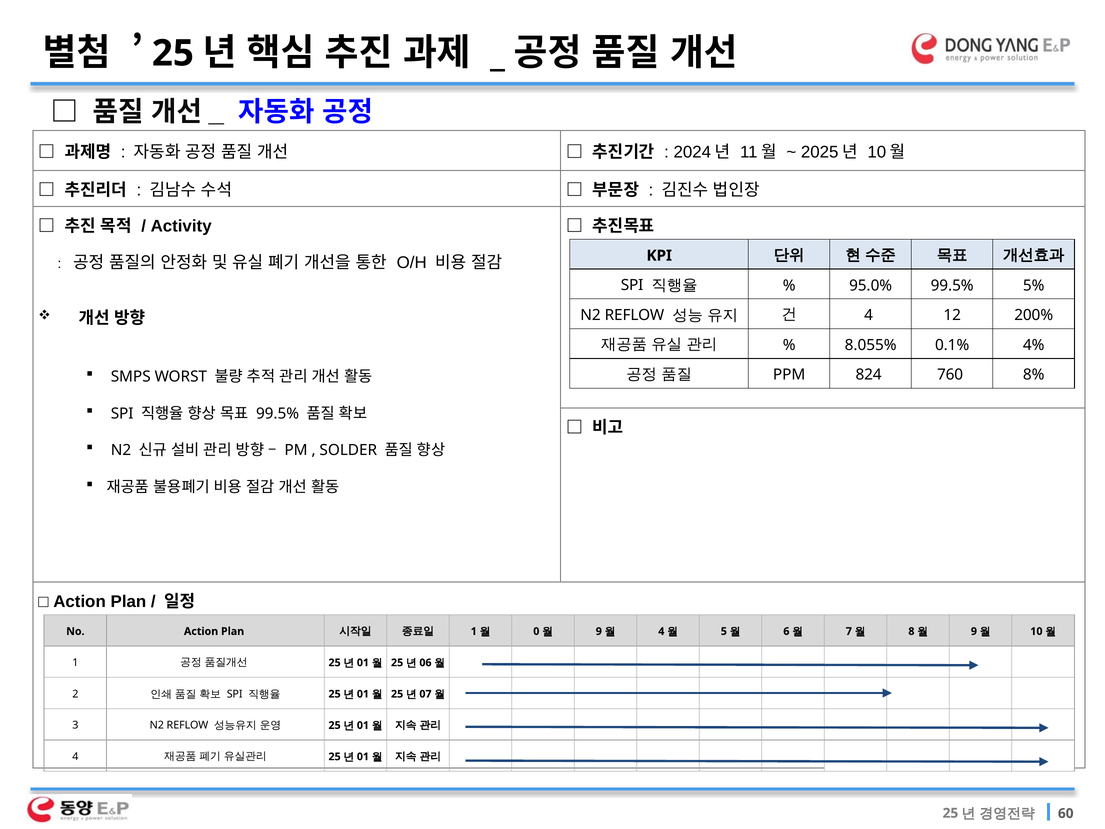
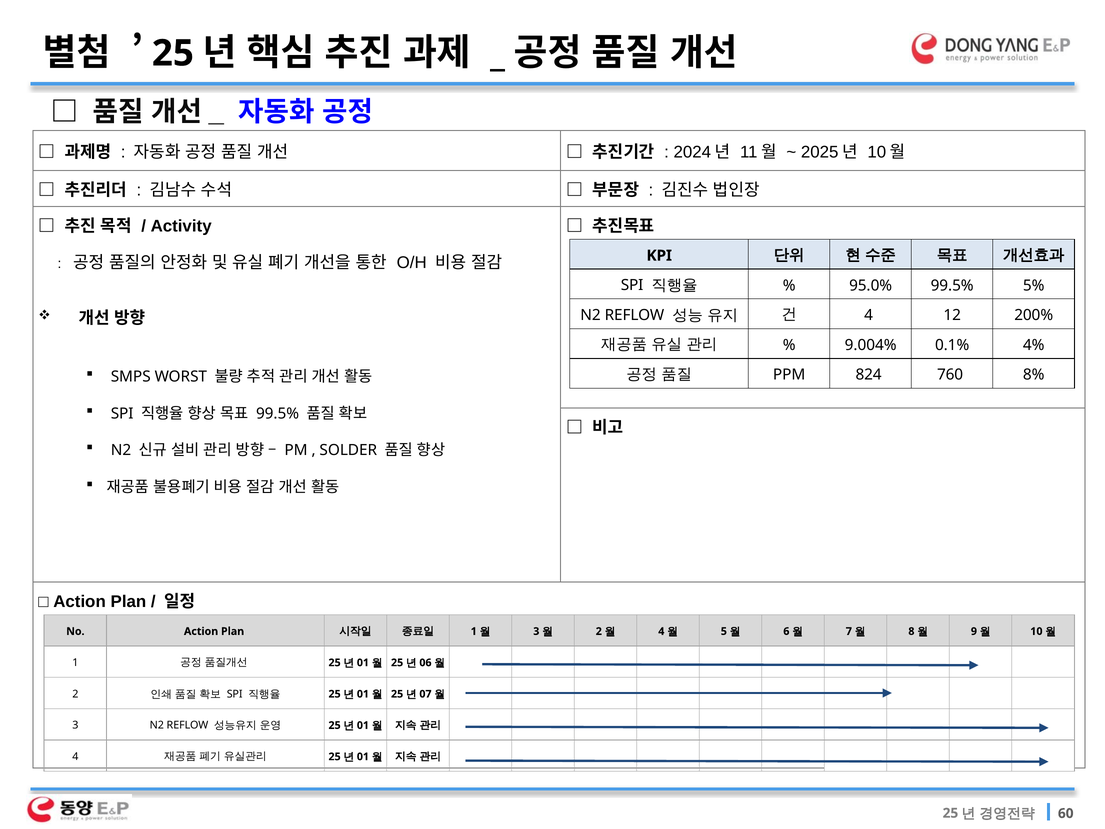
8.055%: 8.055% -> 9.004% (871, 345)
0: 0 -> 3 (536, 631)
9: 9 -> 2 (599, 631)
